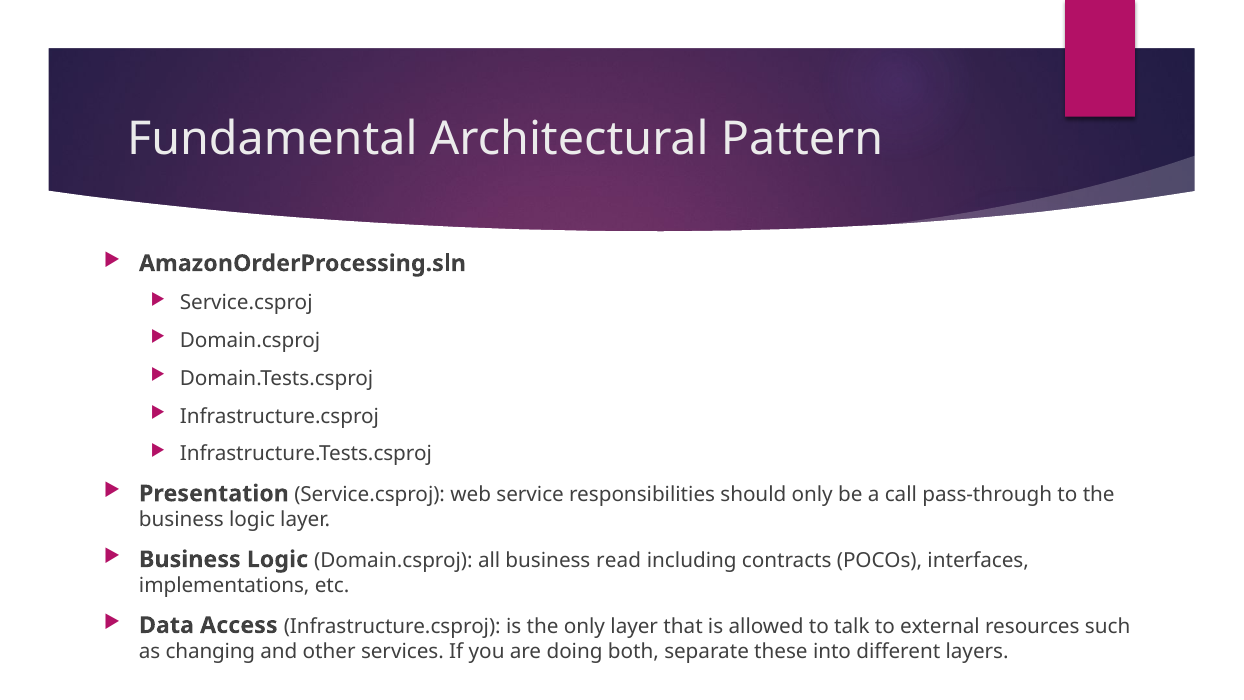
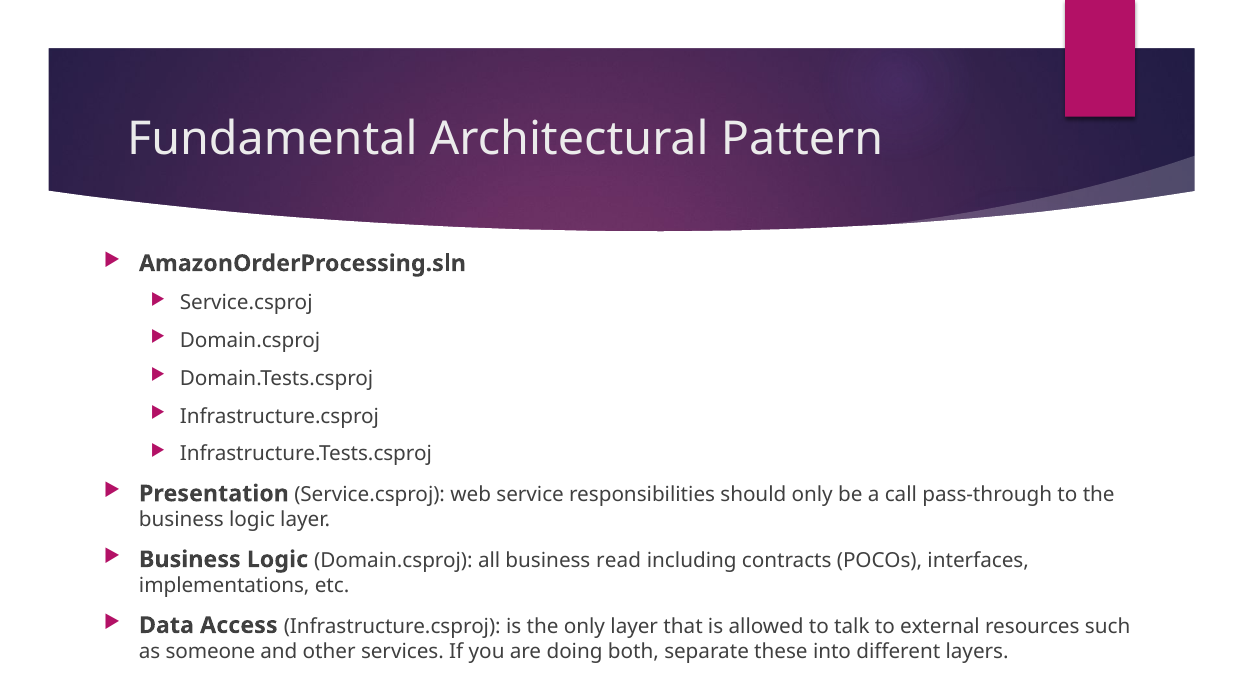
changing: changing -> someone (210, 651)
